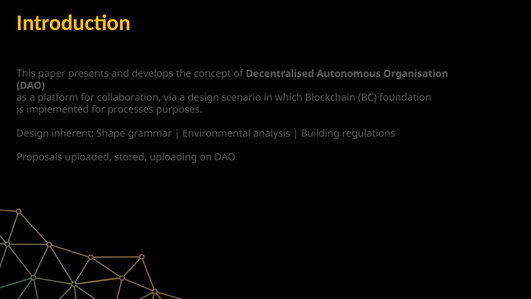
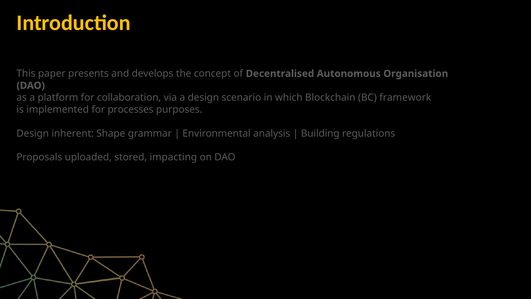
foundation: foundation -> framework (405, 97)
uploading: uploading -> impacting (173, 157)
